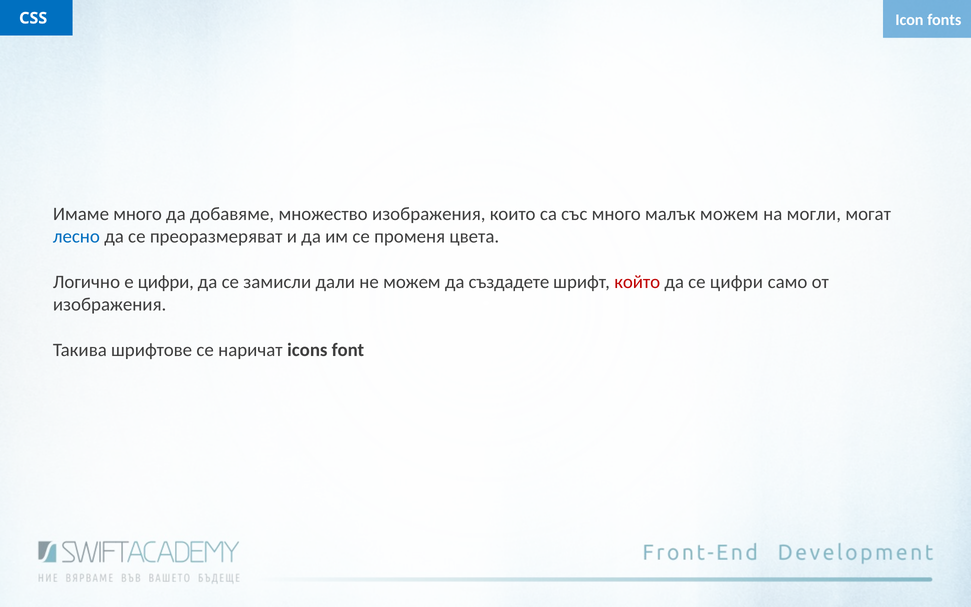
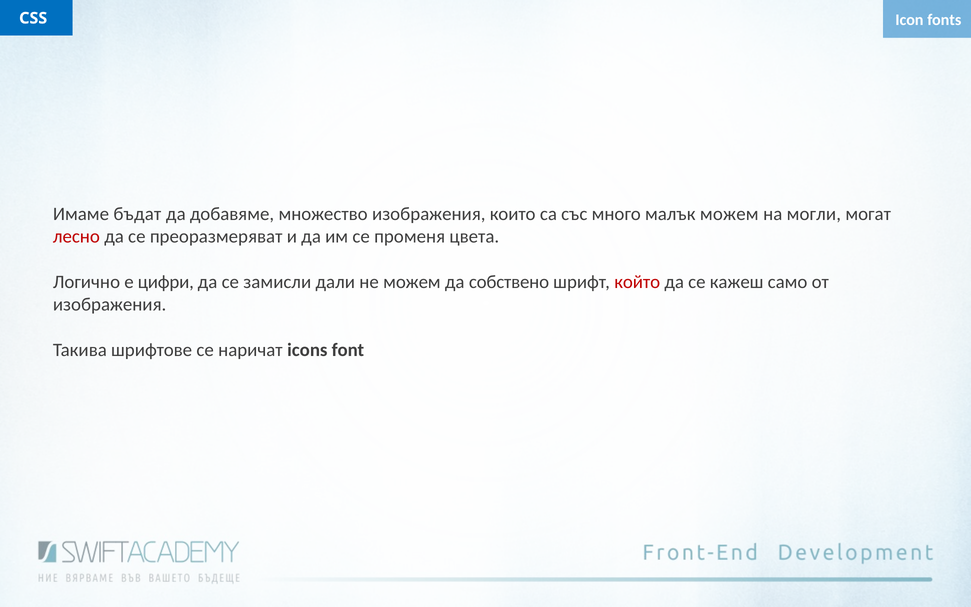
Имаме много: много -> бъдат (137, 214)
лесно colour: blue -> red (76, 236)
създадете: създадете -> собственo (509, 282)
се цифри: цифри -> кажеш (737, 282)
